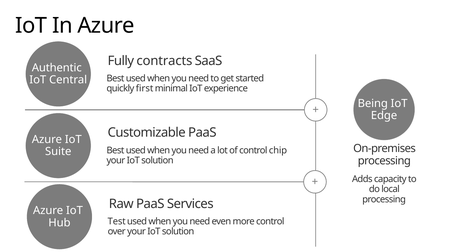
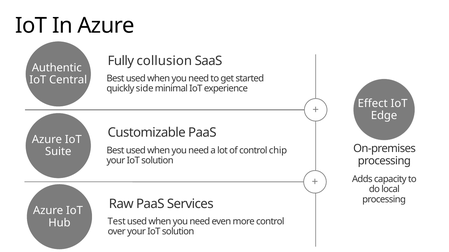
contracts: contracts -> collusion (164, 61)
first: first -> side (145, 89)
Being: Being -> Effect (373, 104)
